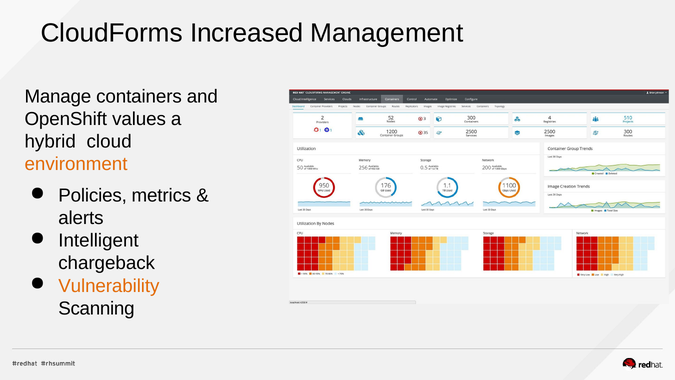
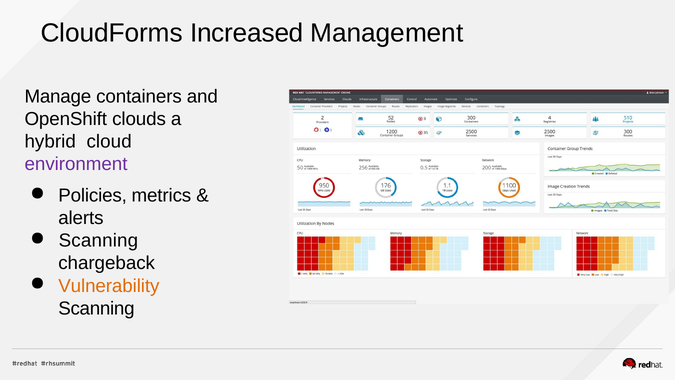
values: values -> clouds (139, 119)
environment colour: orange -> purple (76, 164)
Intelligent: Intelligent -> Scanning (98, 241)
